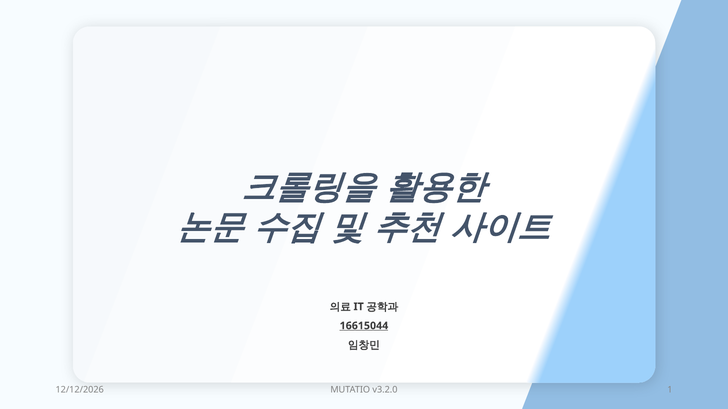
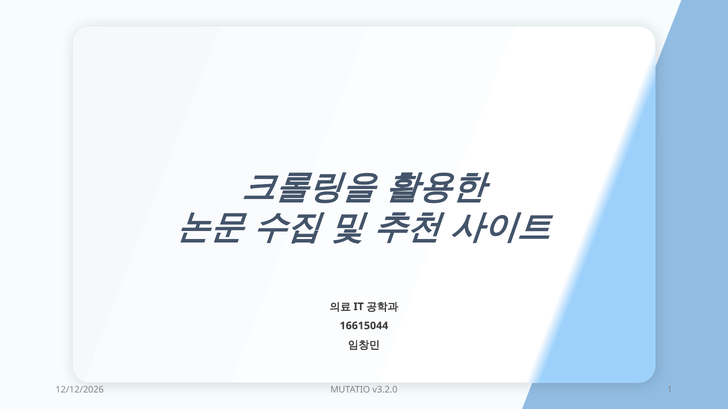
16615044 underline: present -> none (364, 326)
